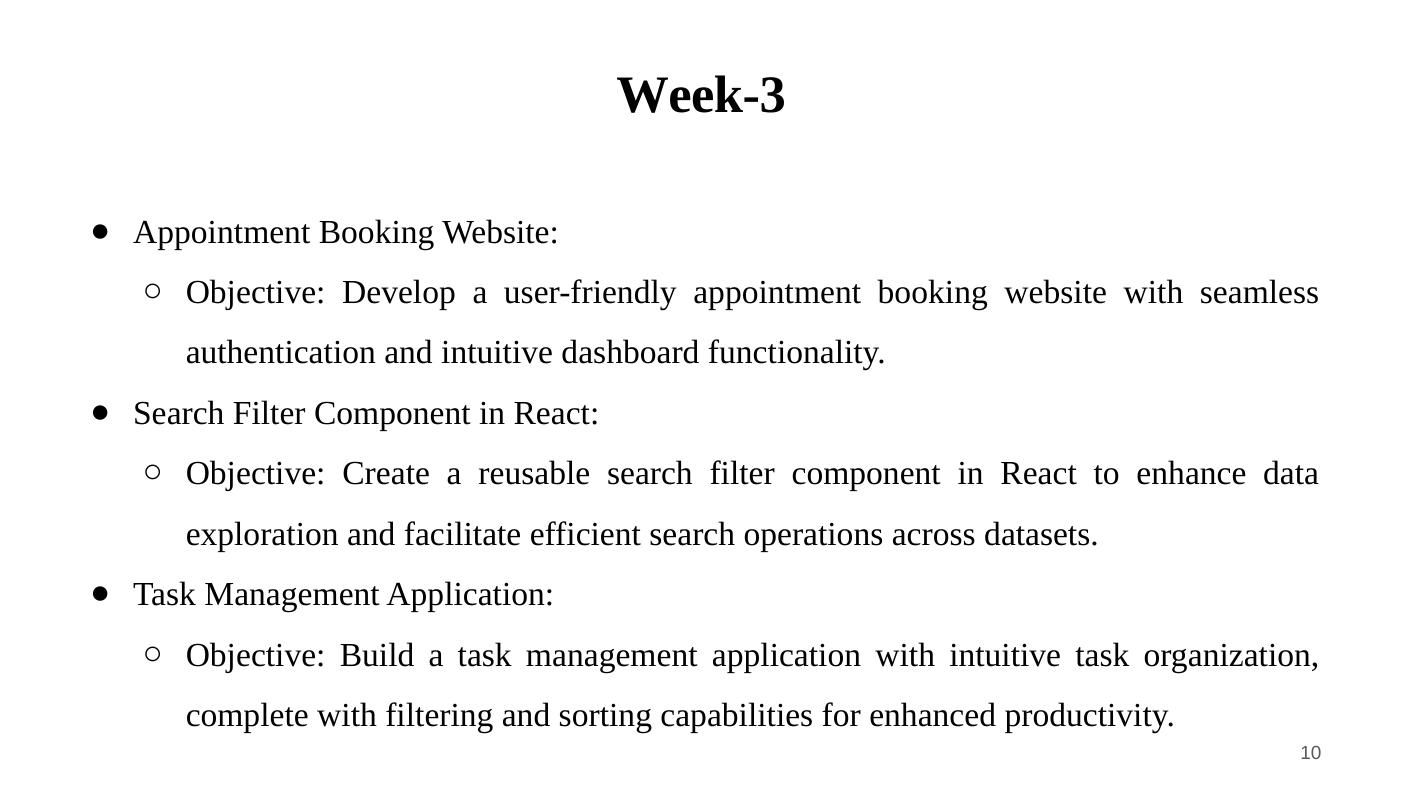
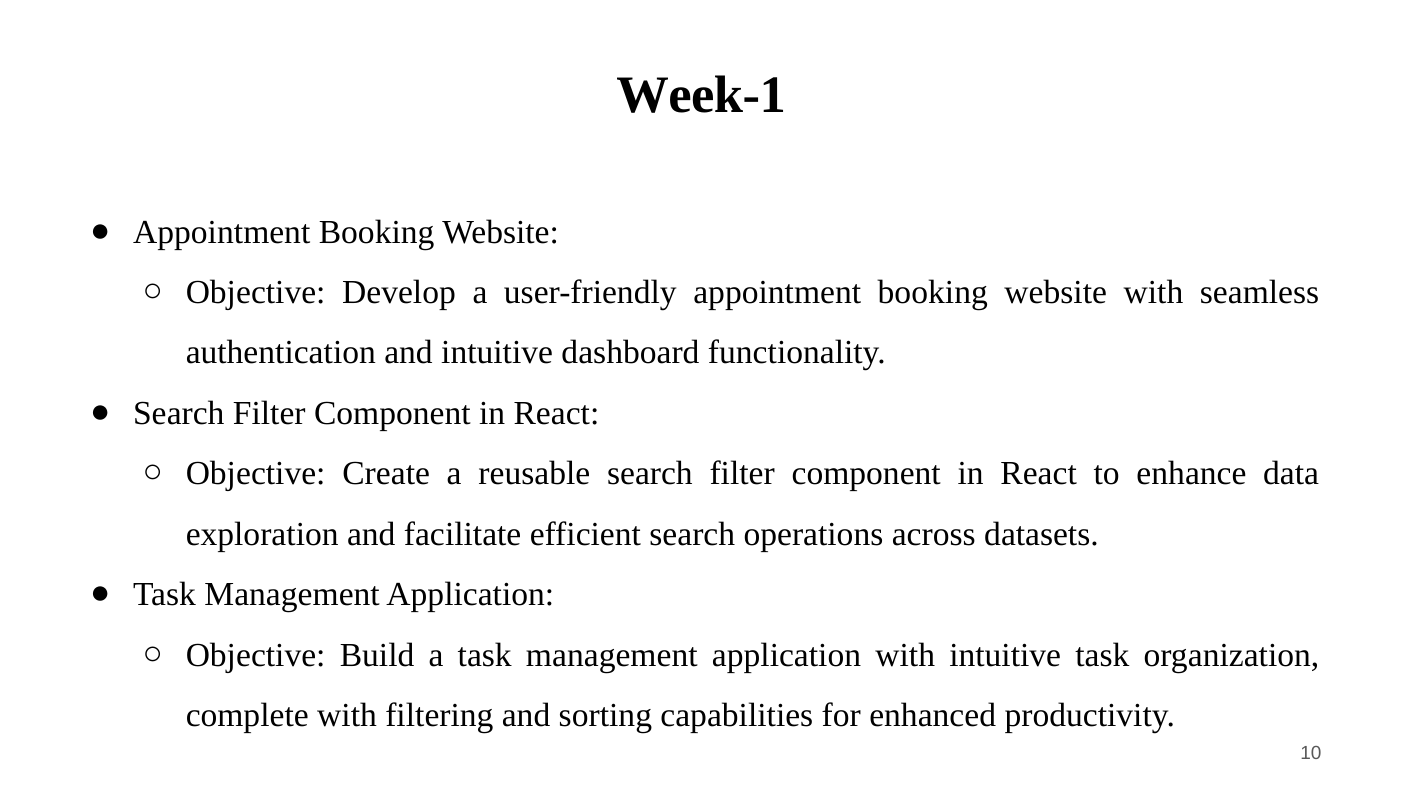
Week-3: Week-3 -> Week-1 (701, 95)
